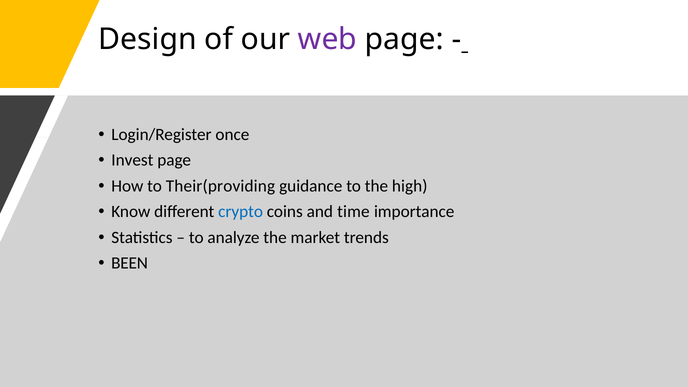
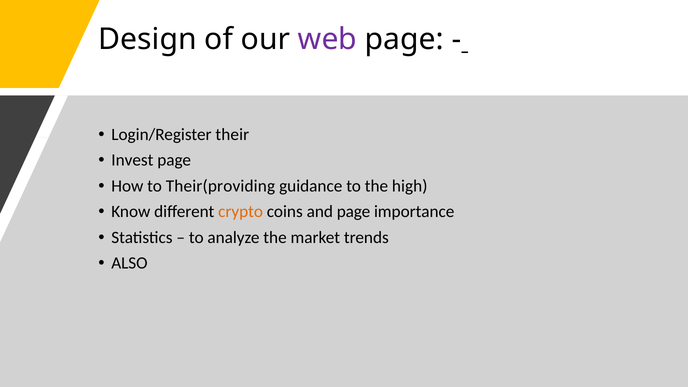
once: once -> their (232, 135)
crypto colour: blue -> orange (241, 212)
and time: time -> page (354, 212)
BEEN: BEEN -> ALSO (129, 263)
